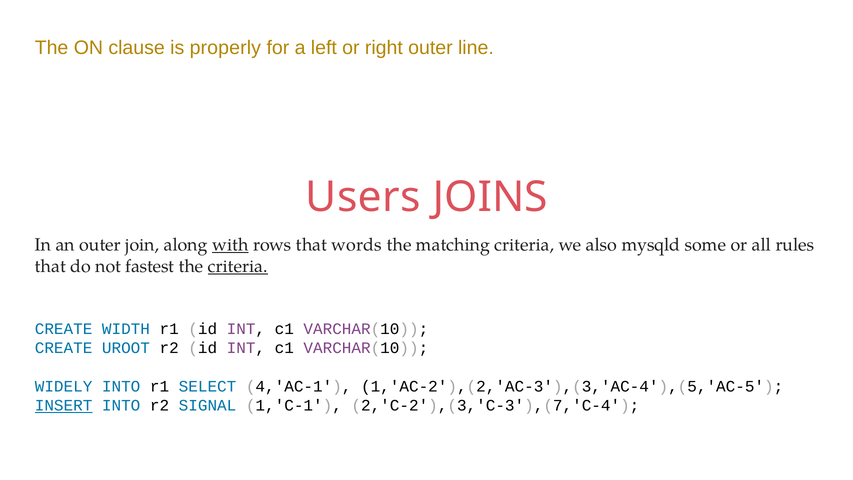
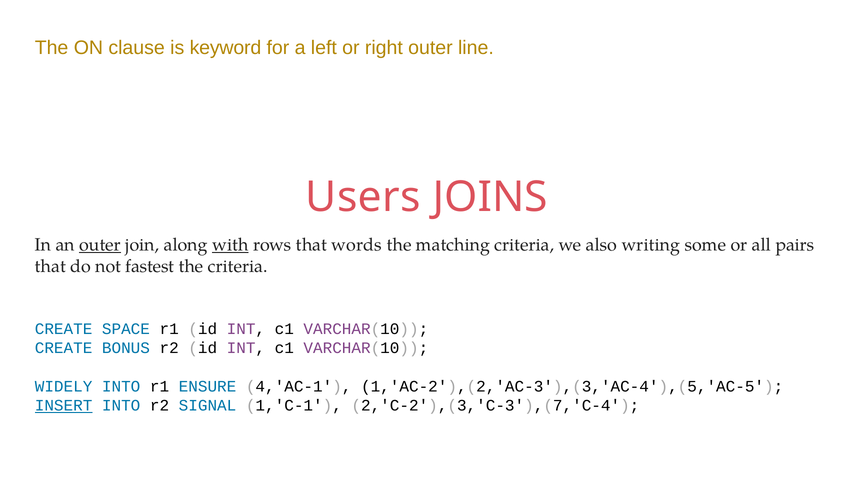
properly: properly -> keyword (225, 48)
outer underline: none -> present (100, 245)
mysqld: mysqld -> writing (651, 245)
rules: rules -> pairs (795, 245)
criteria underline: present -> none (238, 266)
WIDTH: WIDTH -> SPACE (126, 329)
UROOT: UROOT -> BONUS (126, 348)
SELECT: SELECT -> ENSURE (208, 386)
